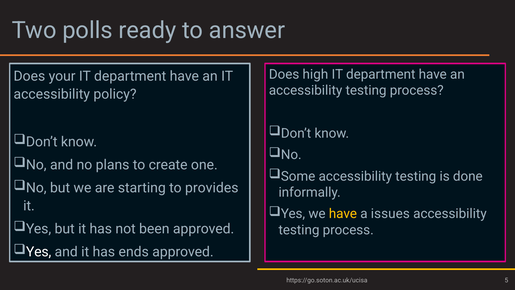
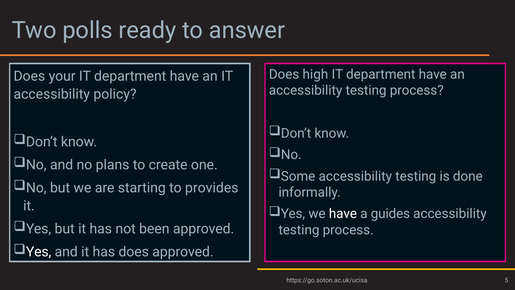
have colour: yellow -> white (343, 214)
issues: issues -> guides (390, 214)
has ends: ends -> does (134, 251)
